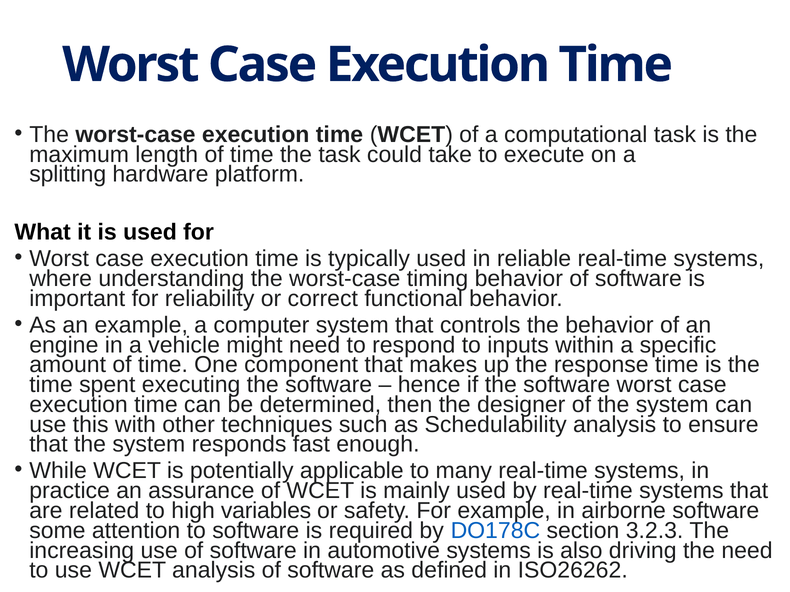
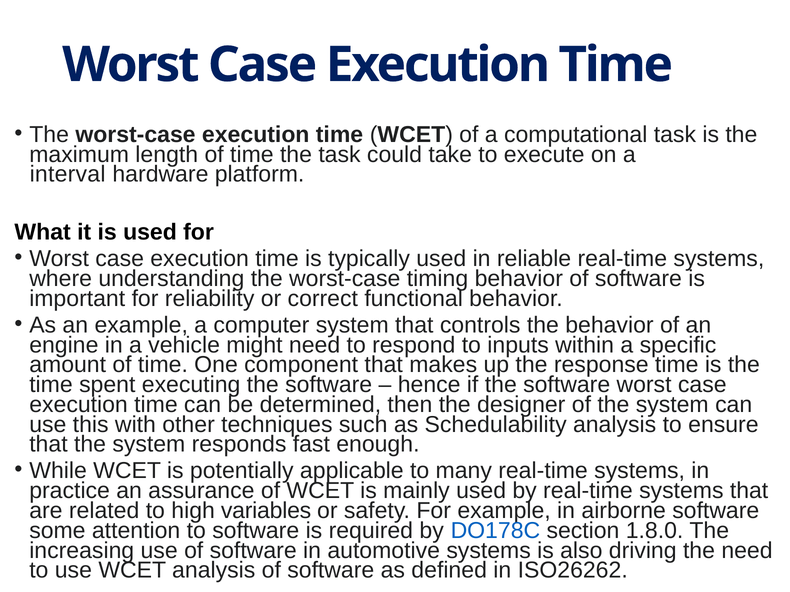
splitting: splitting -> interval (68, 175)
3.2.3: 3.2.3 -> 1.8.0 (655, 531)
